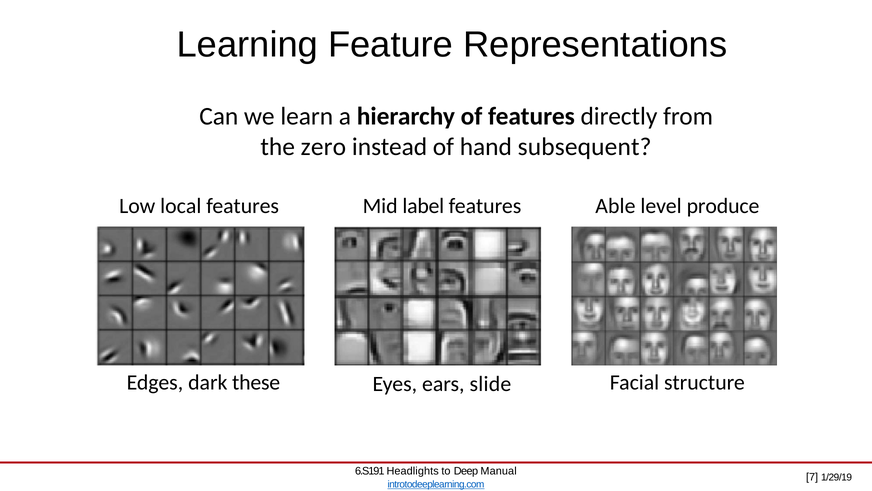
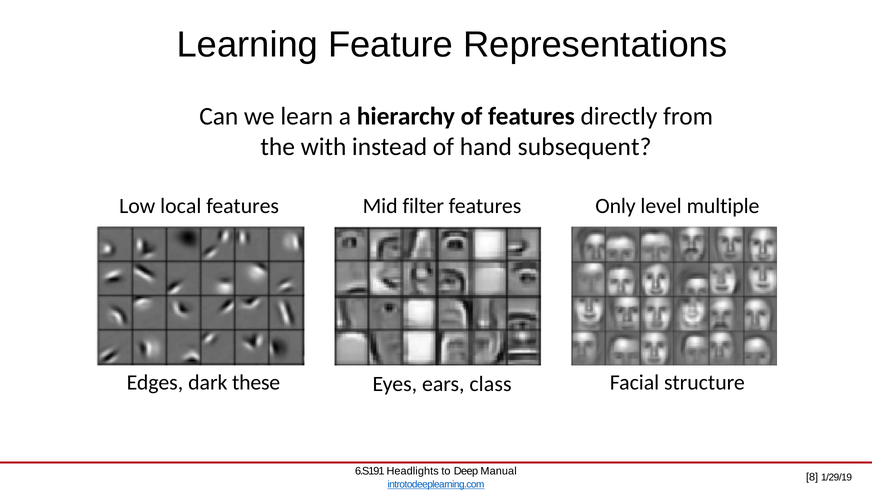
zero: zero -> with (324, 147)
label: label -> filter (423, 206)
Able: Able -> Only (616, 206)
produce: produce -> multiple (723, 206)
slide: slide -> class (490, 384)
7: 7 -> 8 (812, 477)
